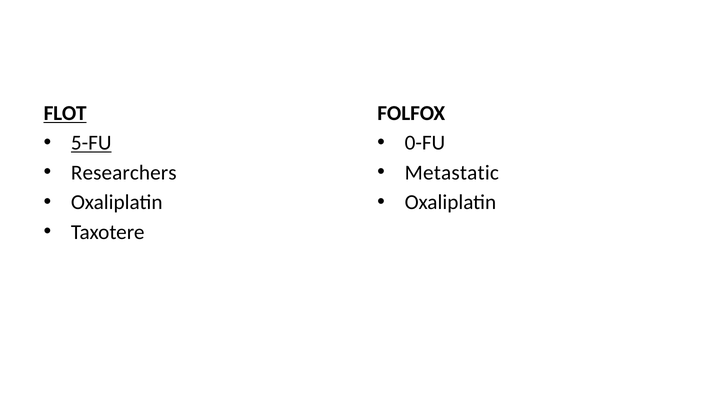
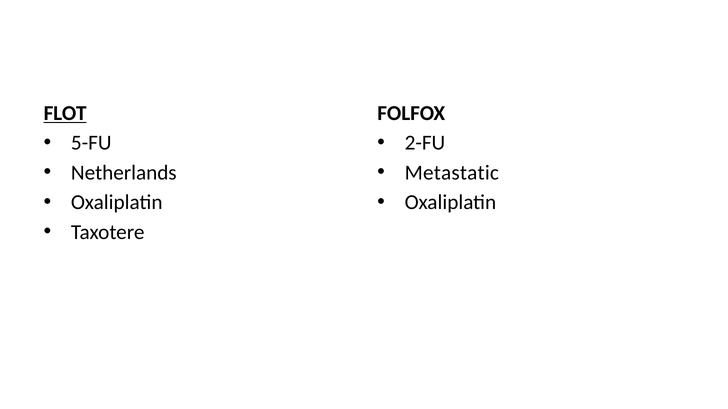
5-FU underline: present -> none (91, 143)
0-FU: 0-FU -> 2-FU (425, 143)
Researchers: Researchers -> Netherlands (124, 173)
